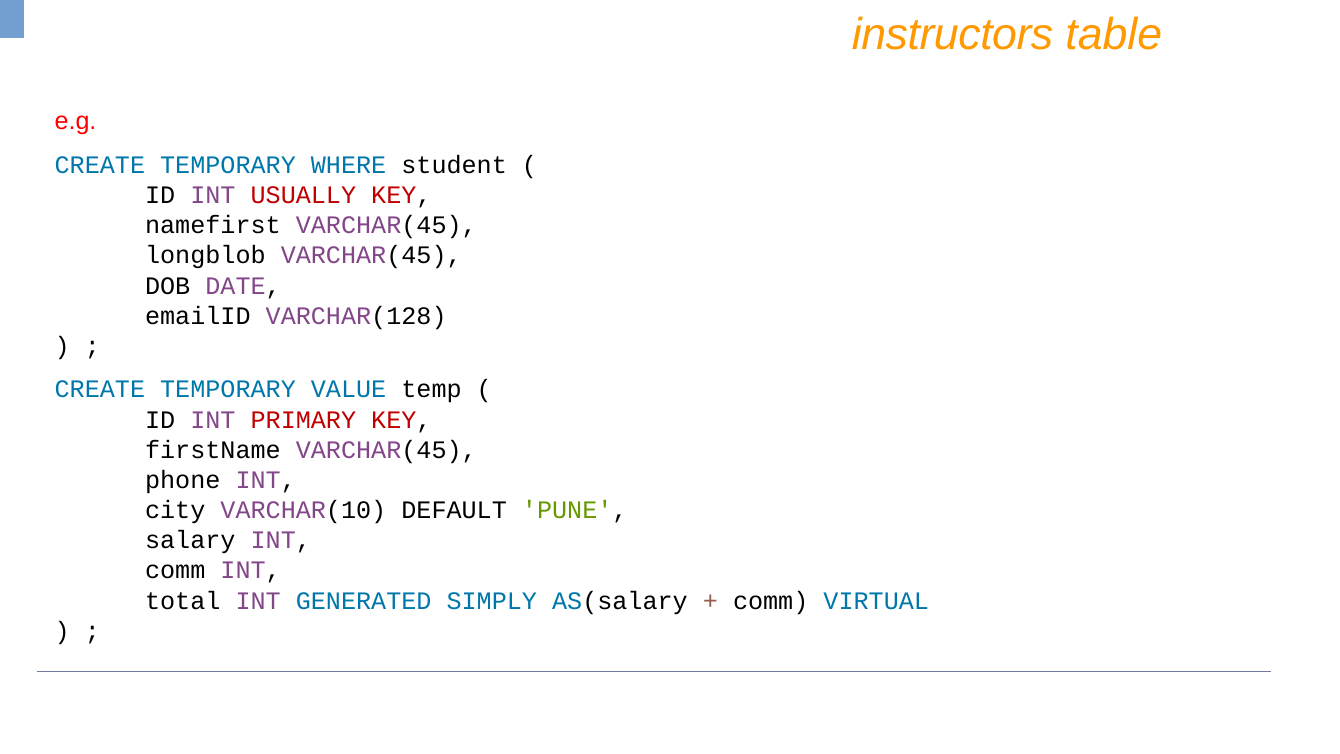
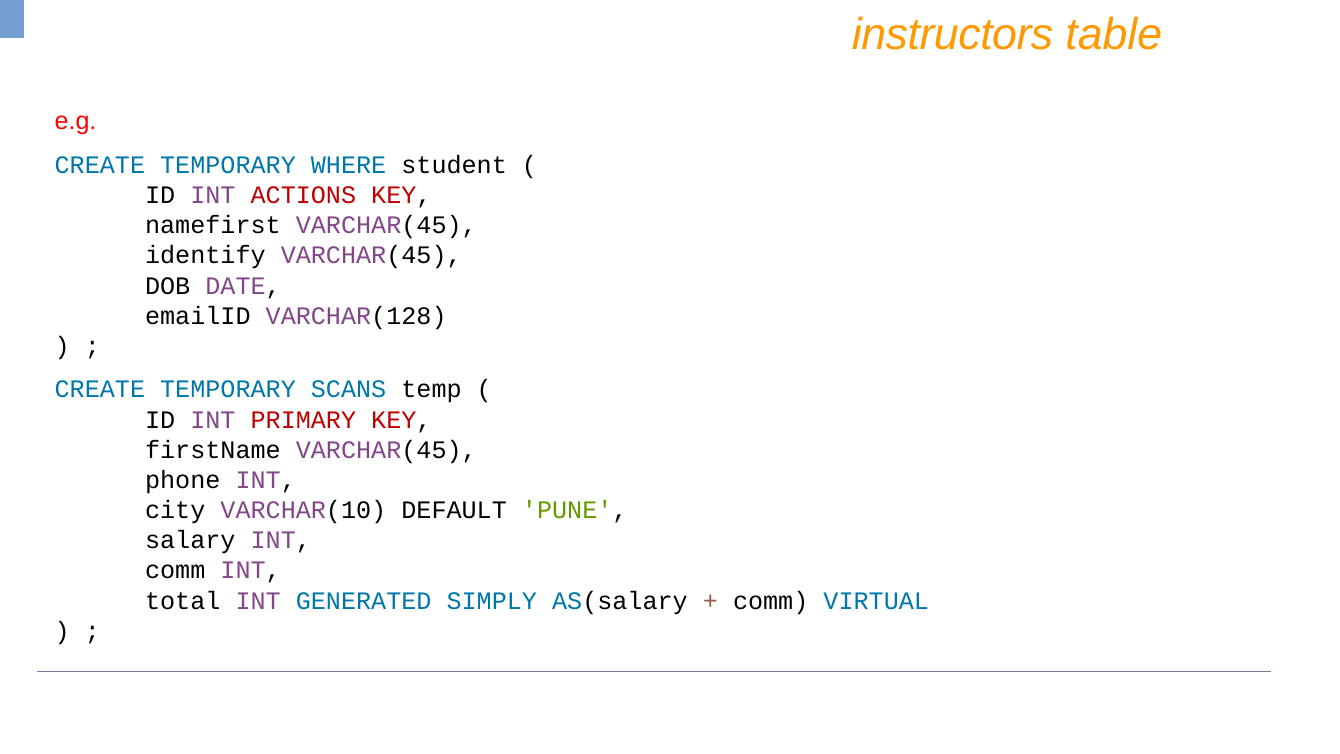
USUALLY: USUALLY -> ACTIONS (303, 195)
longblob: longblob -> identify (205, 256)
VALUE: VALUE -> SCANS (349, 390)
